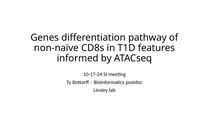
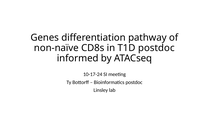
T1D features: features -> postdoc (156, 48)
